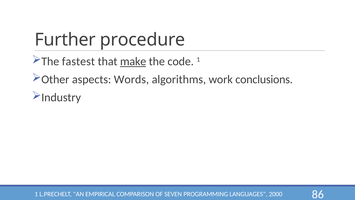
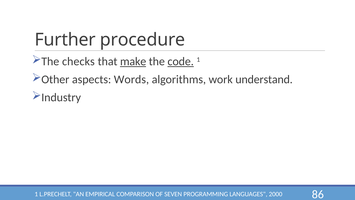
fastest: fastest -> checks (78, 61)
code underline: none -> present (181, 61)
conclusions: conclusions -> understand (264, 79)
